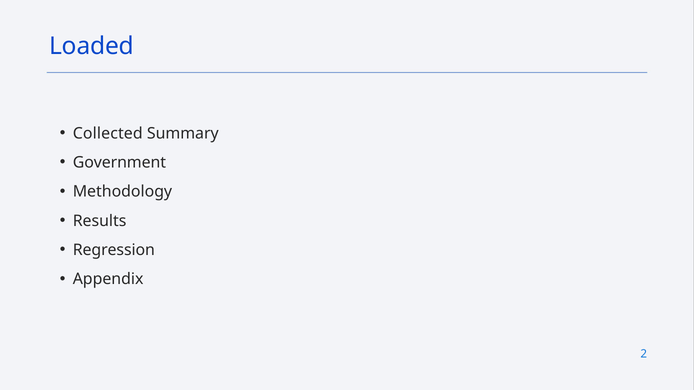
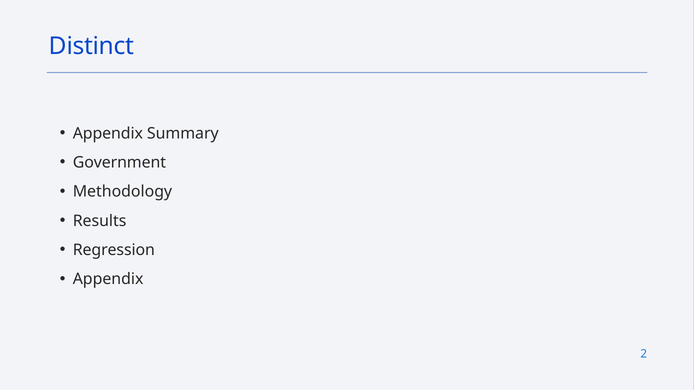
Loaded: Loaded -> Distinct (92, 46)
Collected: Collected -> Appendix (108, 134)
